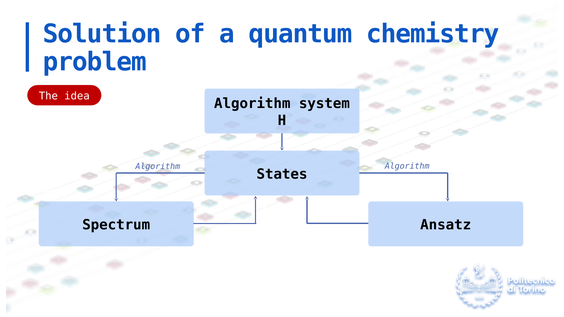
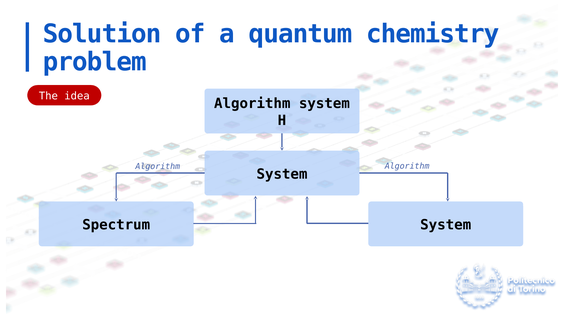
States: States -> System (282, 174)
Spectrum Ansatz: Ansatz -> System (446, 225)
